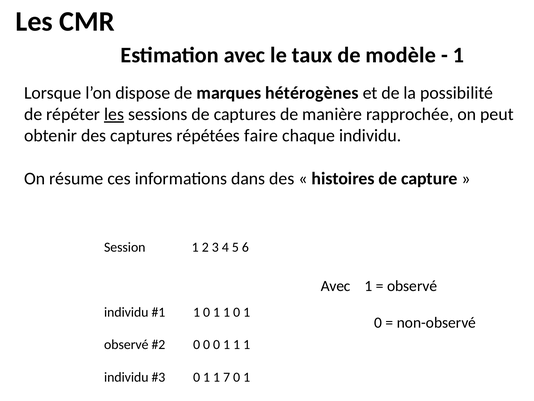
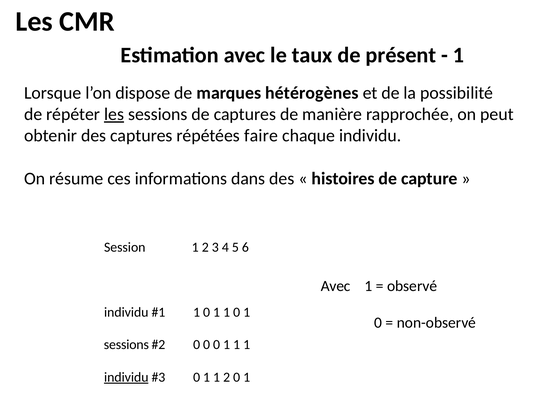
modèle: modèle -> présent (401, 55)
observé: observé -> sessions (126, 344)
individu underline: none -> present (126, 377)
1 1 7: 7 -> 2 (227, 377)
